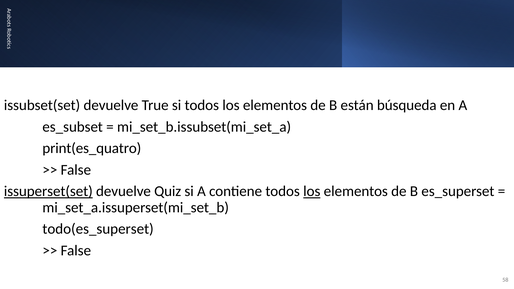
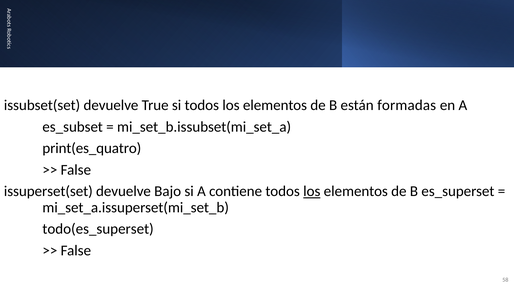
búsqueda: búsqueda -> formadas (407, 105)
issuperset(set underline: present -> none (48, 191)
Quiz: Quiz -> Bajo (168, 191)
